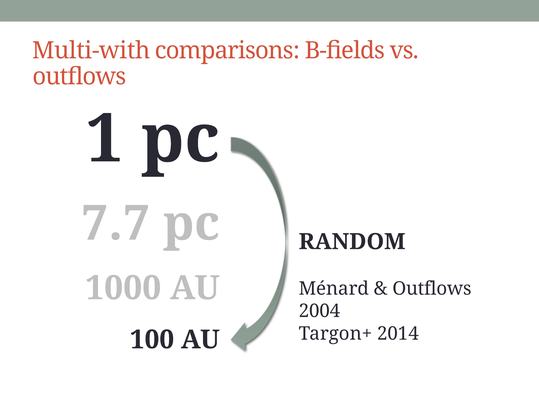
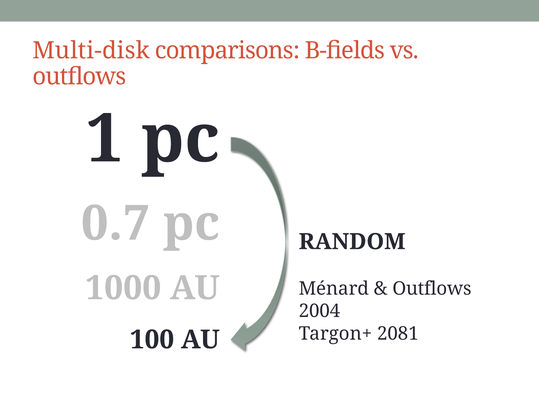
Multi-with: Multi-with -> Multi-disk (91, 51)
7.7: 7.7 -> 0.7 (116, 224)
2014: 2014 -> 2081 (398, 334)
